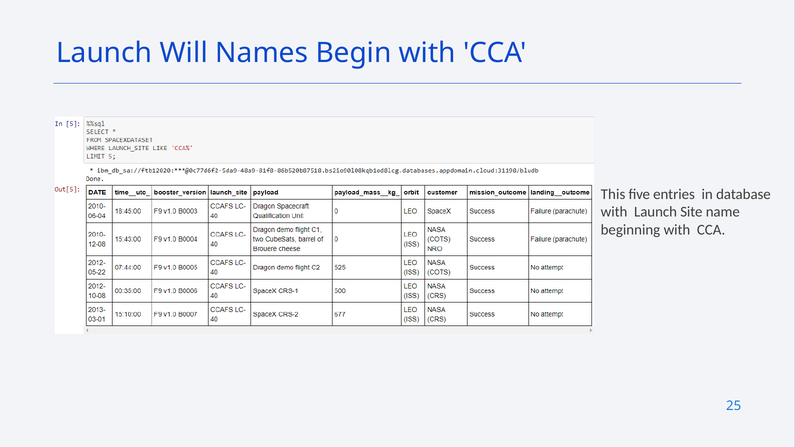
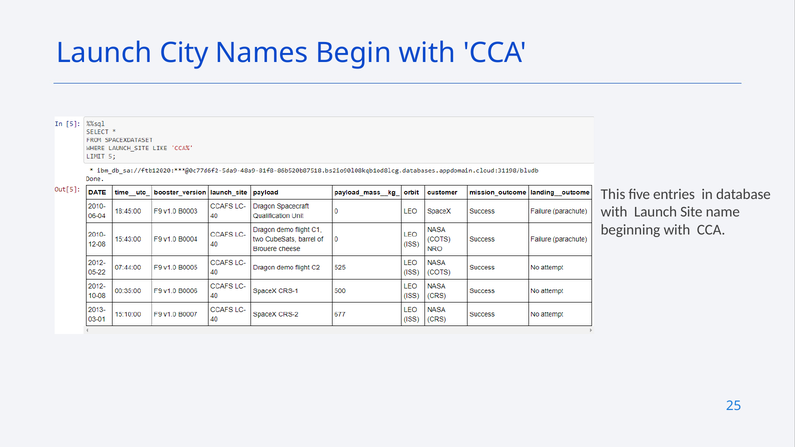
Will: Will -> City (184, 53)
